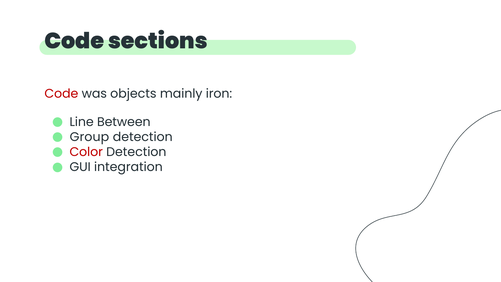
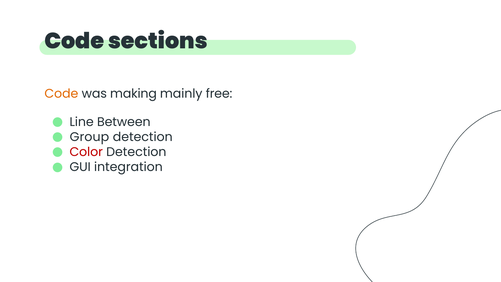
Code colour: red -> orange (61, 94)
objects: objects -> making (133, 94)
iron: iron -> free (219, 94)
